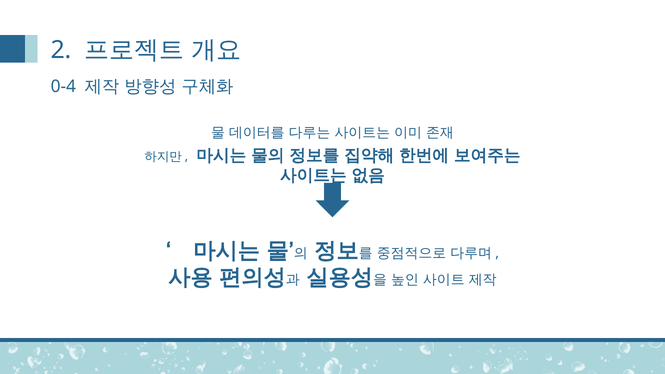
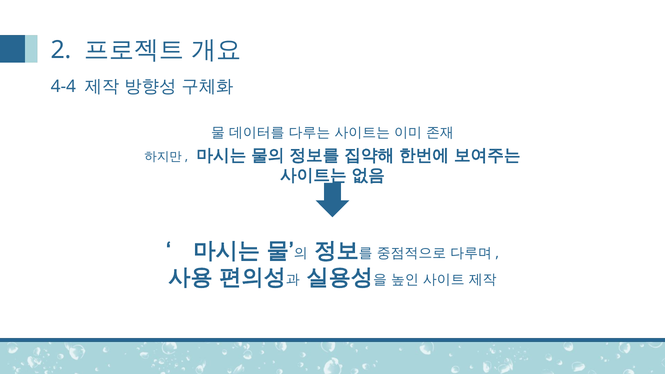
0-4: 0-4 -> 4-4 (63, 87)
